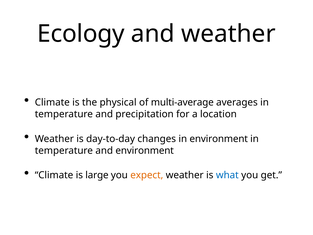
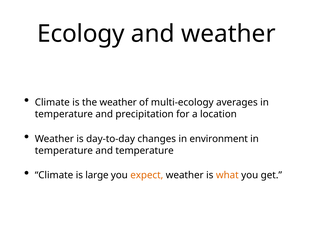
the physical: physical -> weather (118, 102)
multi-average: multi-average -> multi-ecology (182, 102)
and environment: environment -> temperature (145, 150)
what colour: blue -> orange (227, 175)
